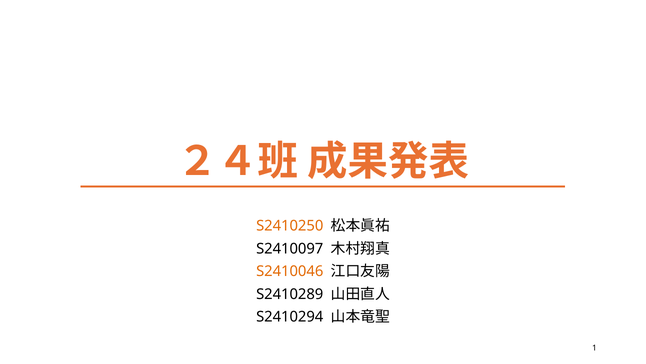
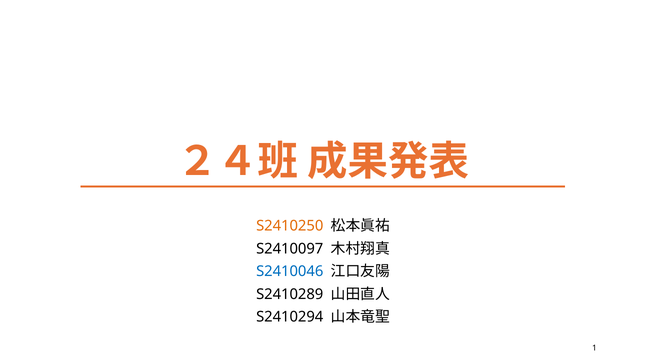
S2410046 colour: orange -> blue (290, 271)
